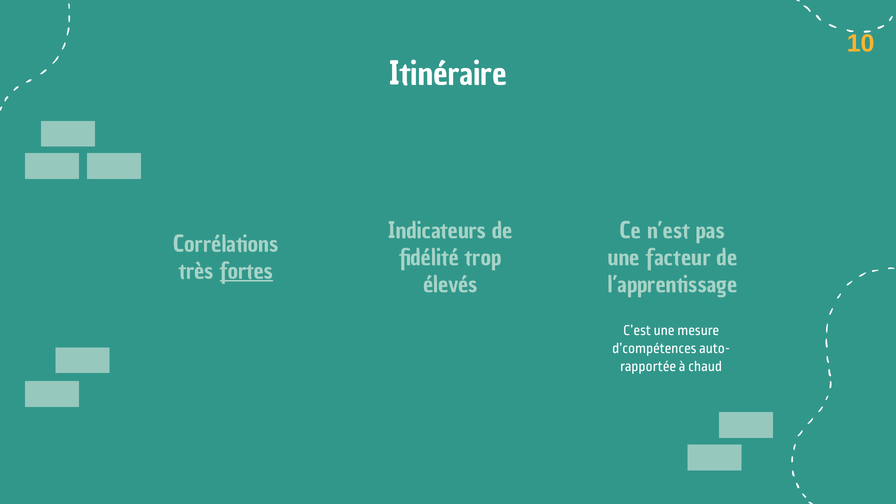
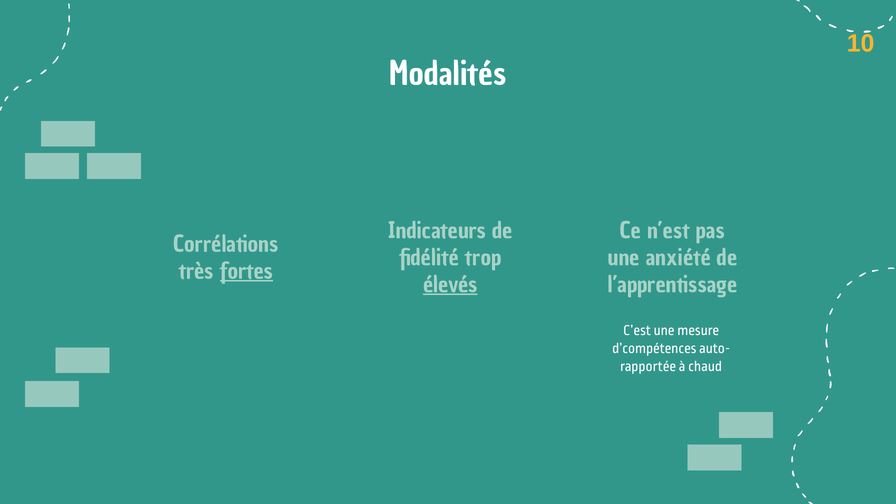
Itinéraire: Itinéraire -> Modalités (448, 74)
facteur: facteur -> anxiété (678, 258)
élevés underline: none -> present (450, 285)
